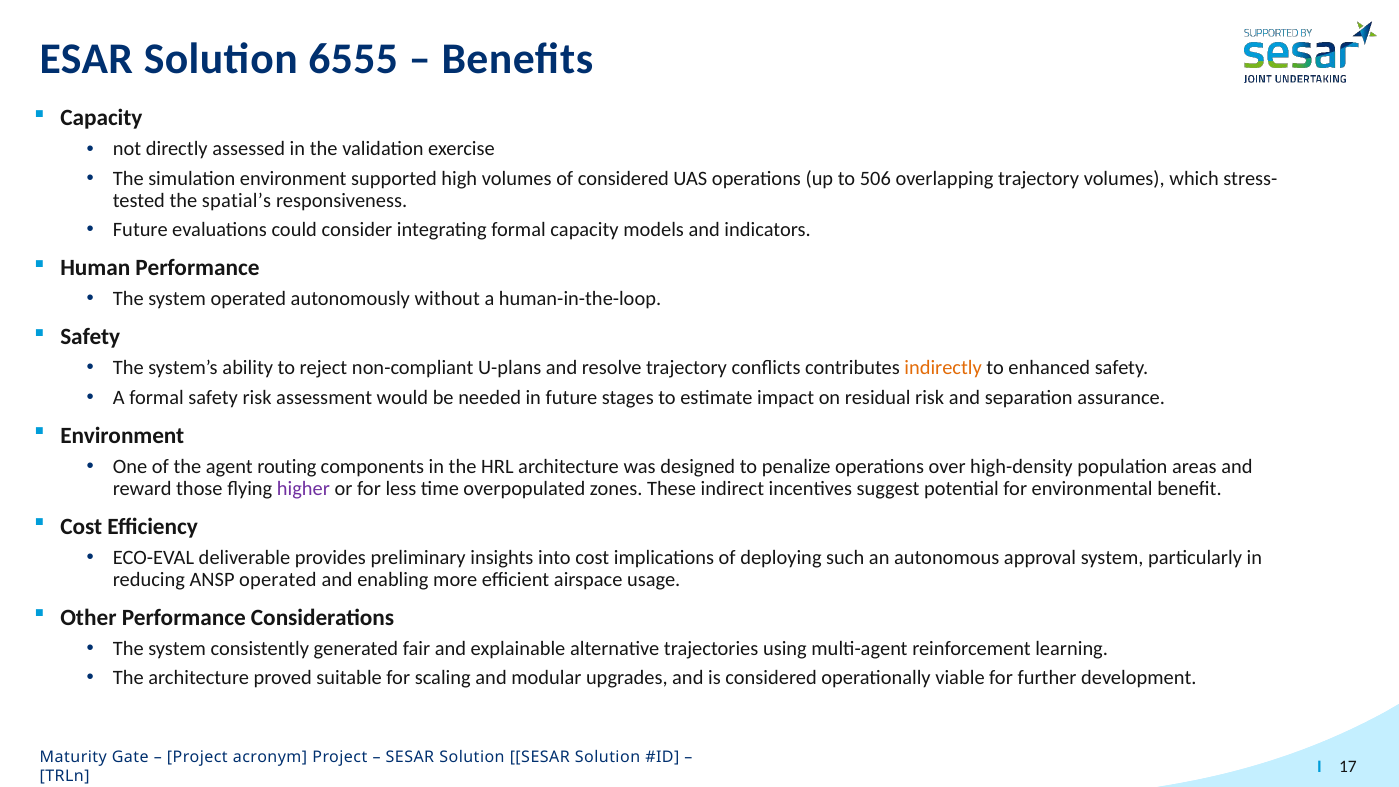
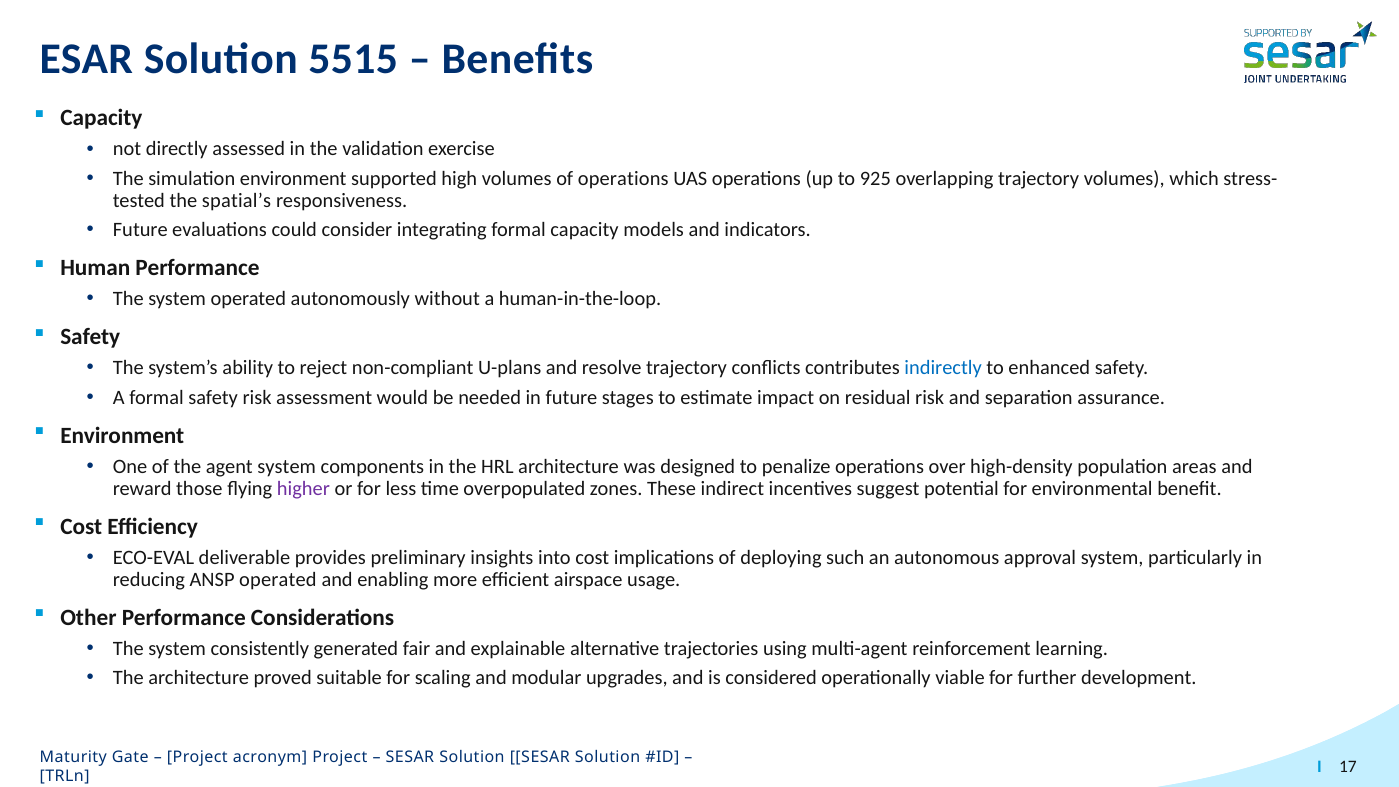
6555: 6555 -> 5515 (353, 59)
of considered: considered -> operations (623, 178)
506: 506 -> 925 (875, 178)
indirectly colour: orange -> blue (943, 368)
agent routing: routing -> system (287, 466)
